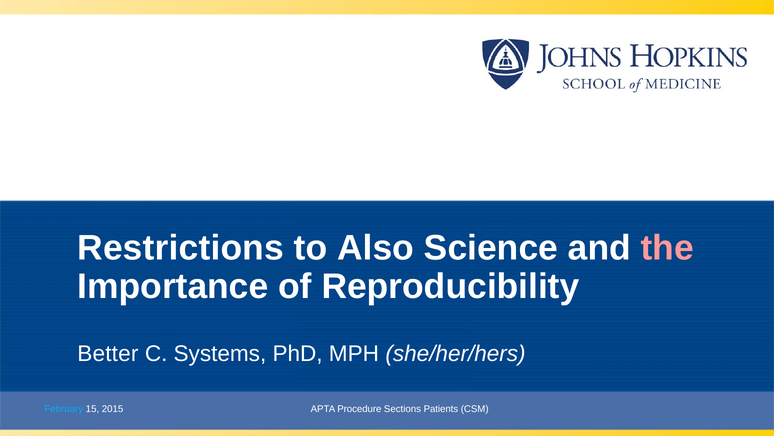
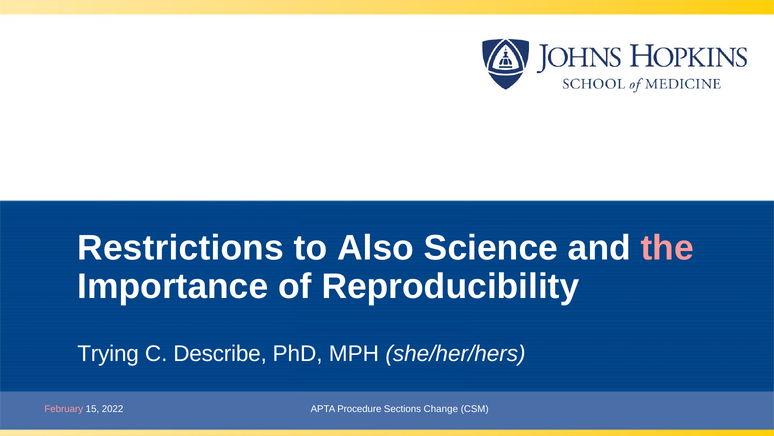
Better: Better -> Trying (108, 353)
Systems: Systems -> Describe (220, 353)
February colour: light blue -> pink (64, 408)
2015: 2015 -> 2022 (113, 408)
Patients: Patients -> Change (441, 408)
